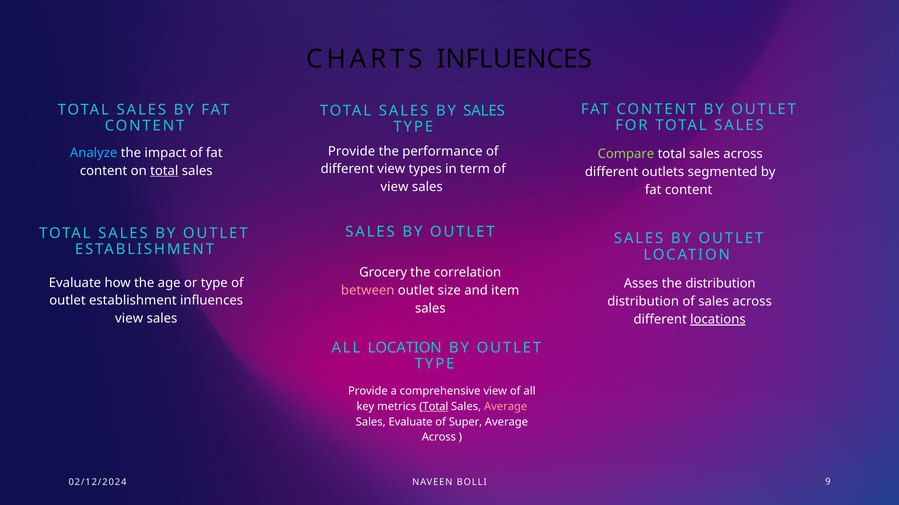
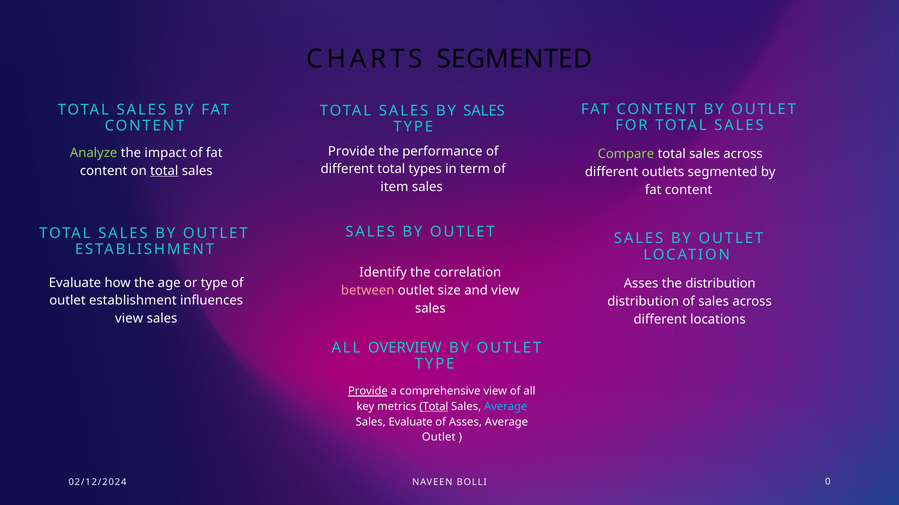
CHARTS INFLUENCES: INFLUENCES -> SEGMENTED (515, 59)
Analyze colour: light blue -> light green (94, 153)
different view: view -> total (391, 169)
view: view -> item (394, 187)
Grocery: Grocery -> Identify (383, 273)
and item: item -> view (505, 291)
locations underline: present -> none (718, 320)
ALL LOCATION: LOCATION -> OVERVIEW (405, 348)
Provide underline: none -> present (368, 392)
Average colour: pink -> light blue (506, 407)
of Super: Super -> Asses (465, 422)
Across: Across -> Outlet (439, 438)
9: 9 -> 0 (828, 482)
